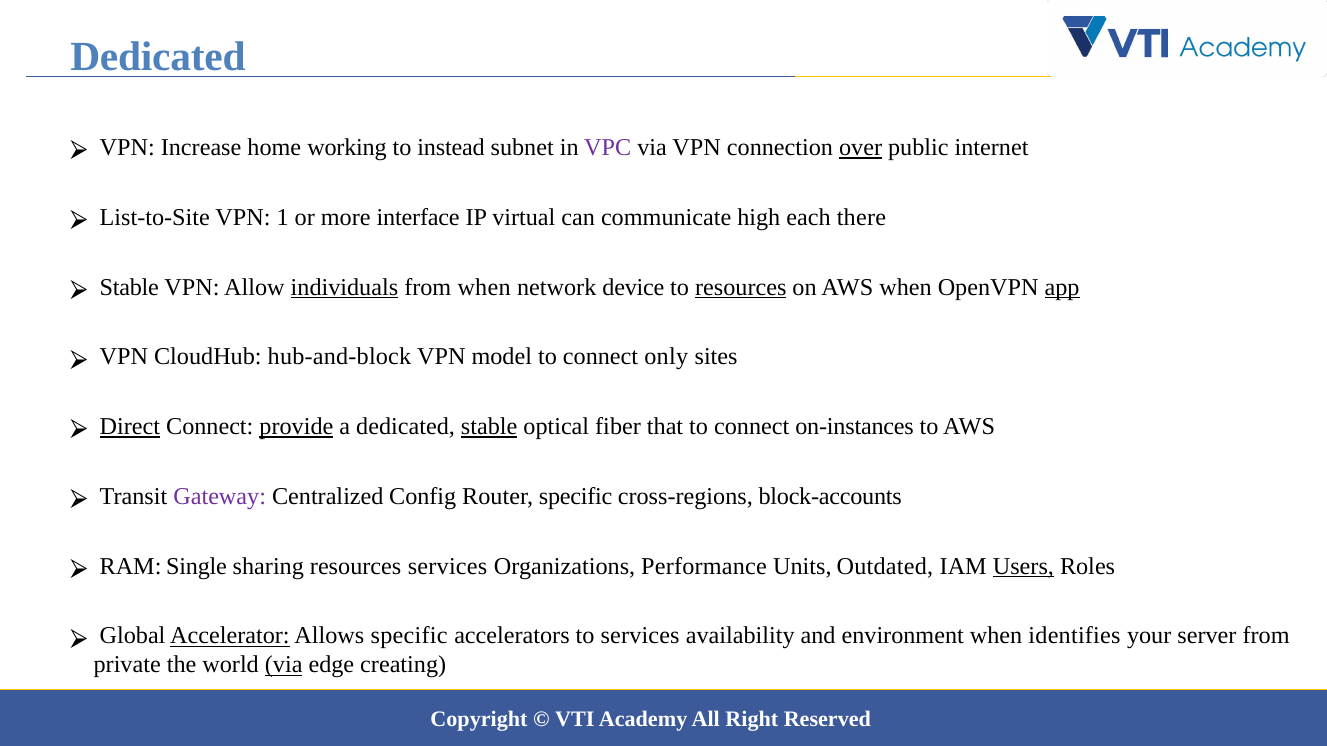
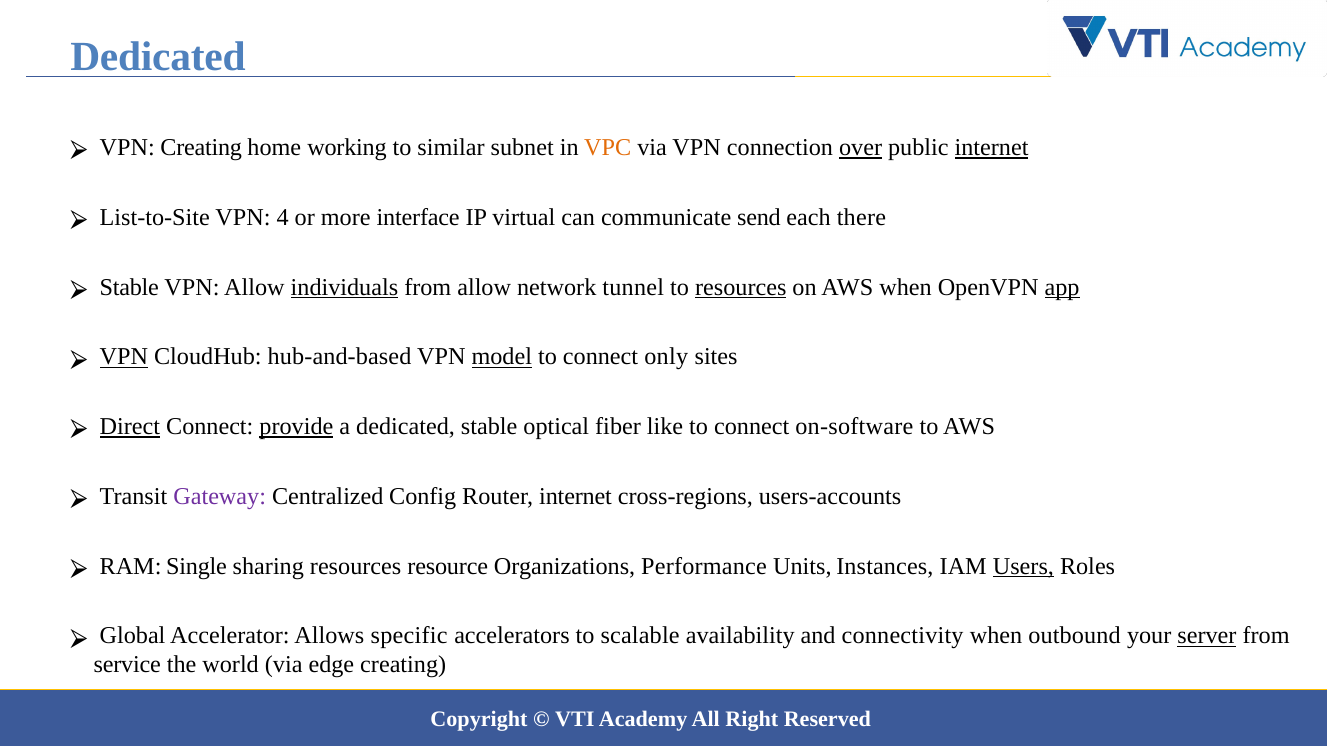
VPN Increase: Increase -> Creating (201, 148)
instead: instead -> similar (451, 148)
VPC colour: purple -> orange (608, 148)
internet underline: none -> present (992, 148)
1: 1 -> 4 (283, 217)
high: high -> send (759, 217)
from when: when -> allow (484, 287)
device: device -> tunnel (633, 287)
VPN underline: none -> present (124, 357)
hub-and-block: hub-and-block -> hub-and-based (340, 357)
model underline: none -> present (502, 357)
stable underline: present -> none (489, 427)
that: that -> like (665, 427)
on-instances: on-instances -> on-software (854, 427)
Router specific: specific -> internet (576, 497)
block-accounts: block-accounts -> users-accounts (830, 497)
resources services: services -> resource (448, 567)
Outdated: Outdated -> Instances (885, 567)
Accelerator underline: present -> none (230, 636)
to services: services -> scalable (640, 636)
environment: environment -> connectivity (903, 636)
identifies: identifies -> outbound (1075, 636)
server underline: none -> present (1207, 636)
private: private -> service (127, 665)
via underline: present -> none (284, 665)
